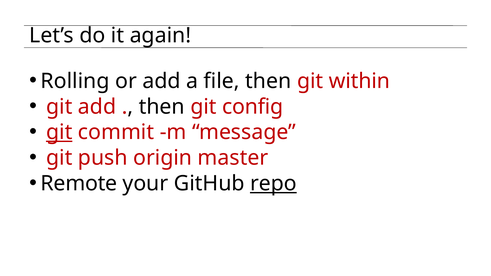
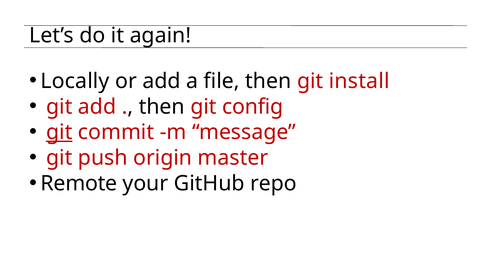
Rolling: Rolling -> Locally (75, 81)
within: within -> install (359, 81)
repo underline: present -> none (273, 183)
